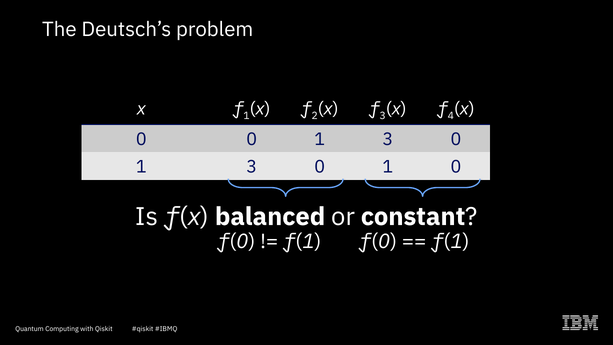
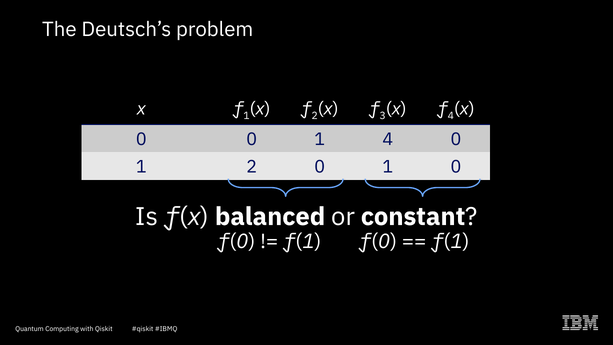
0 0 1 3: 3 -> 4 (388, 139)
3: 3 -> 2 (252, 167)
